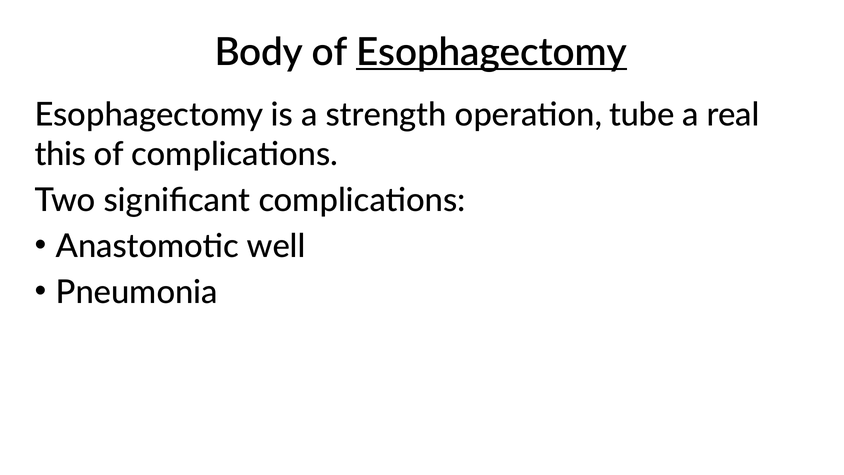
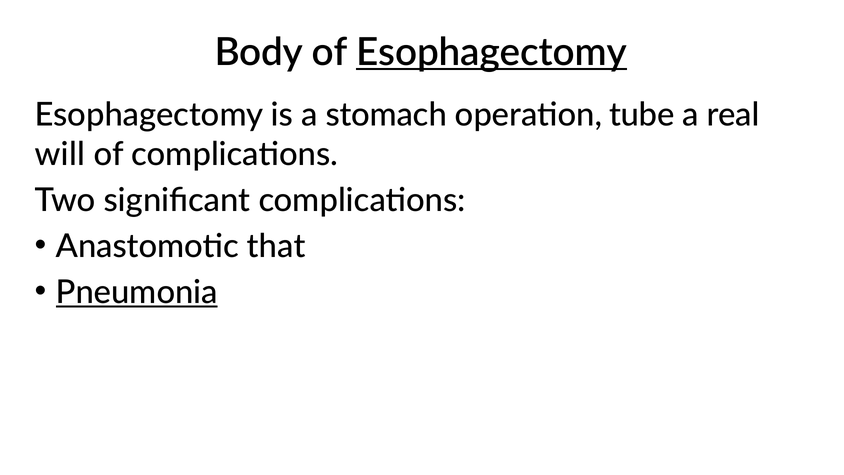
strength: strength -> stomach (386, 115)
this: this -> will (60, 154)
well: well -> that (276, 246)
Pneumonia underline: none -> present (137, 292)
